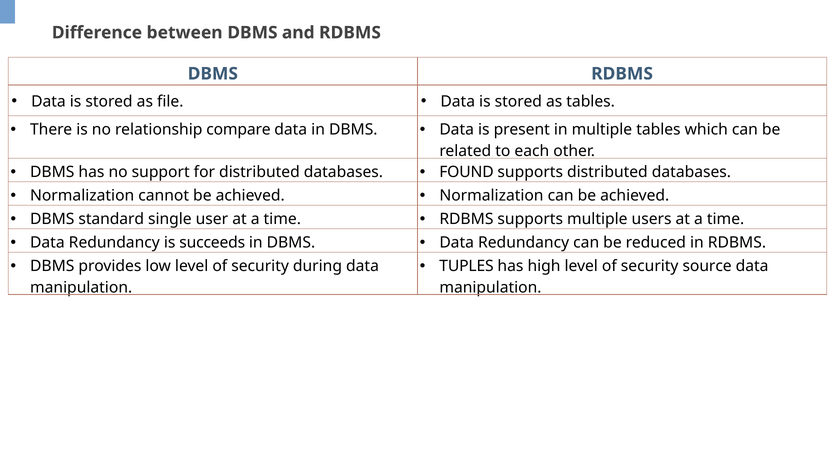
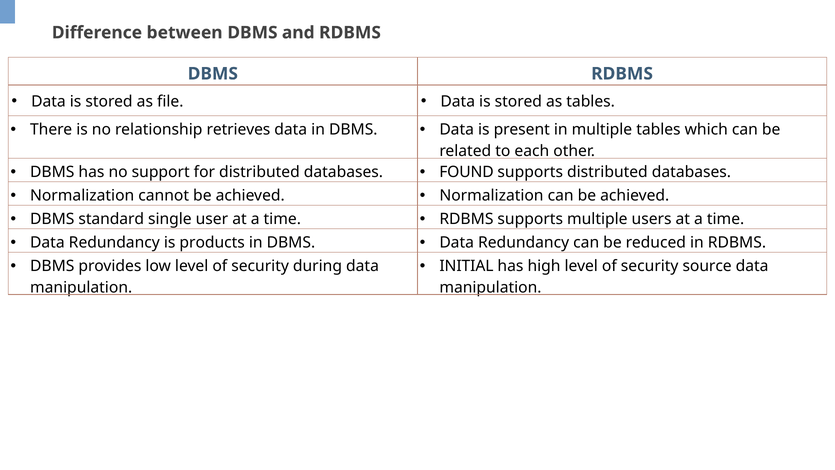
compare: compare -> retrieves (238, 130)
succeeds: succeeds -> products (212, 242)
TUPLES: TUPLES -> INITIAL (466, 266)
